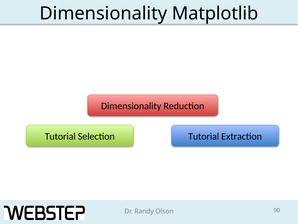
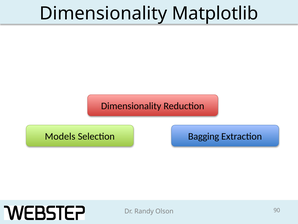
Tutorial: Tutorial -> Models (60, 136)
Selection Tutorial: Tutorial -> Bagging (204, 136)
